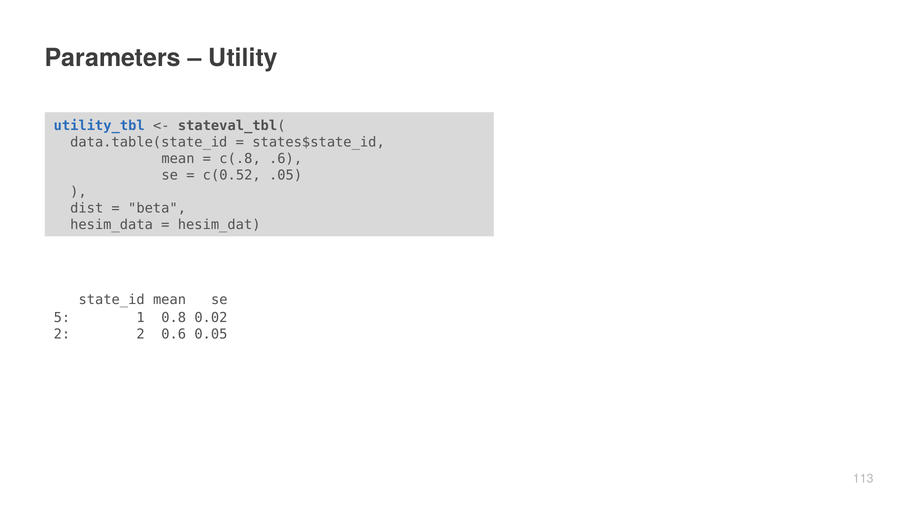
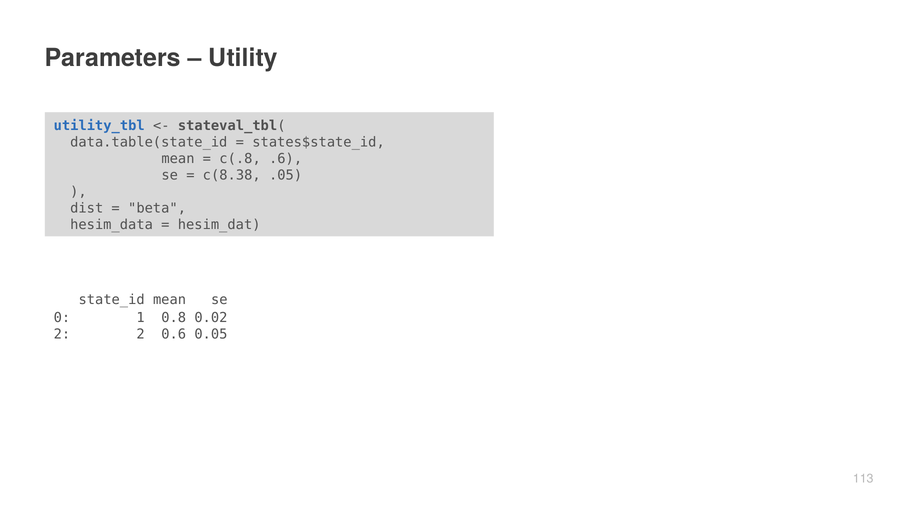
c(0.52: c(0.52 -> c(8.38 (232, 175)
5: 5 -> 0 (62, 318)
